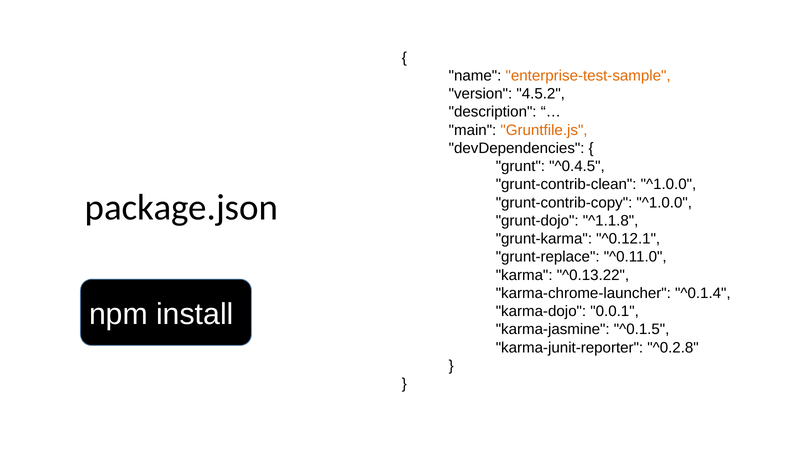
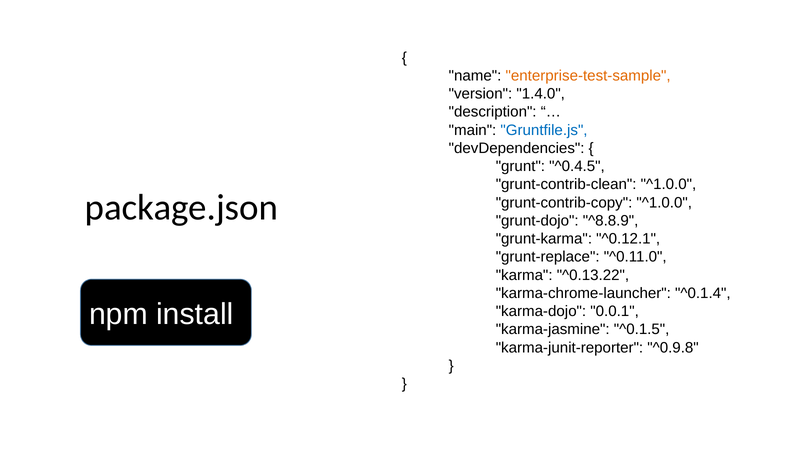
4.5.2: 4.5.2 -> 1.4.0 (541, 94)
Gruntfile.js colour: orange -> blue (544, 130)
^1.1.8: ^1.1.8 -> ^8.8.9 (611, 221)
^0.2.8: ^0.2.8 -> ^0.9.8 (673, 348)
